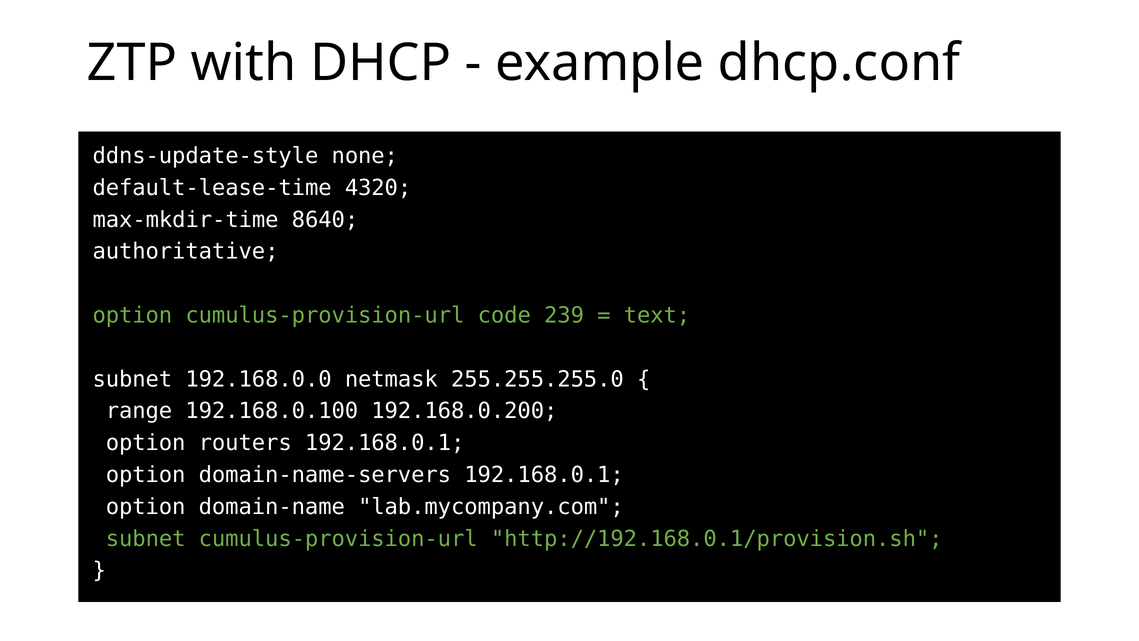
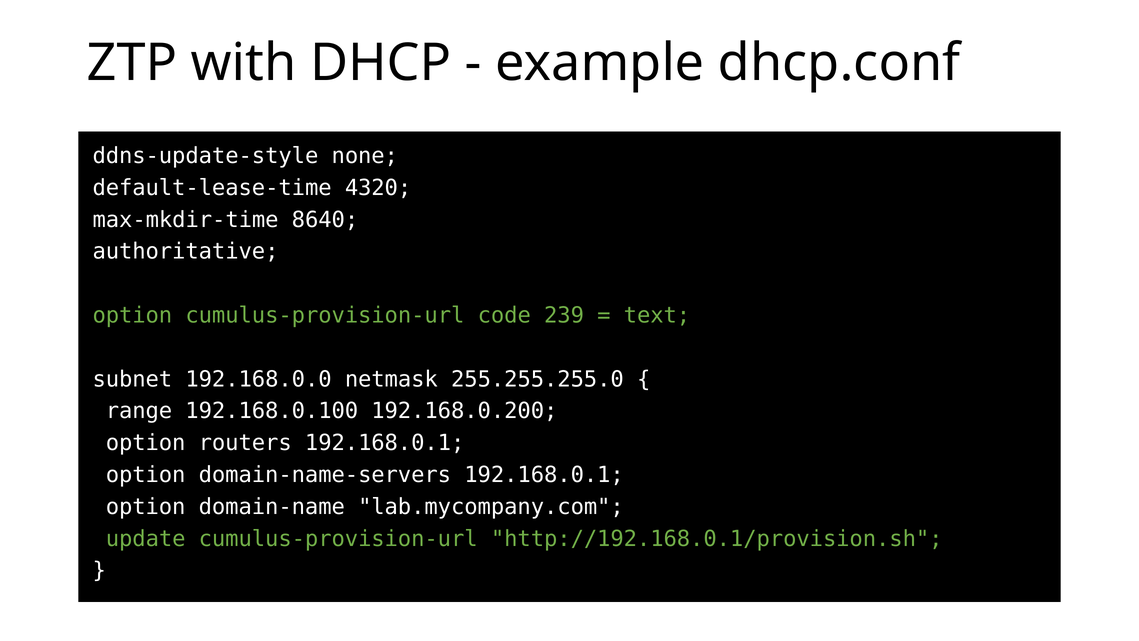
subnet: subnet -> update (146, 538)
